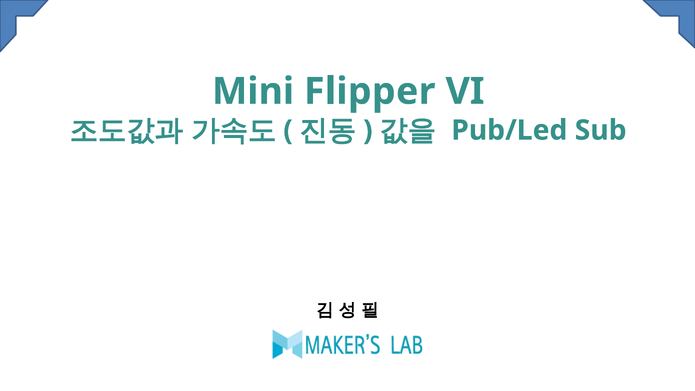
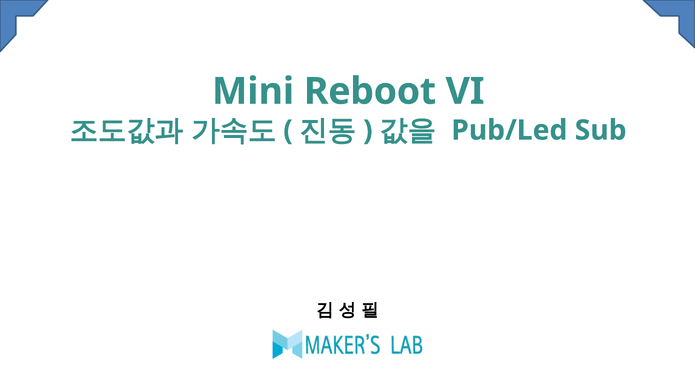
Flipper: Flipper -> Reboot (370, 91)
